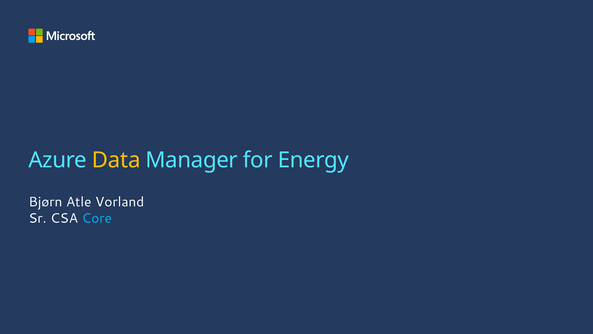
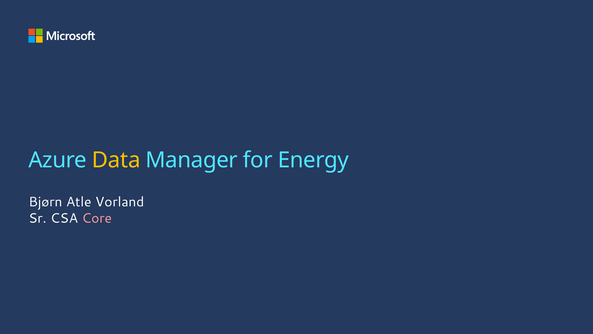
Core colour: light blue -> pink (97, 218)
